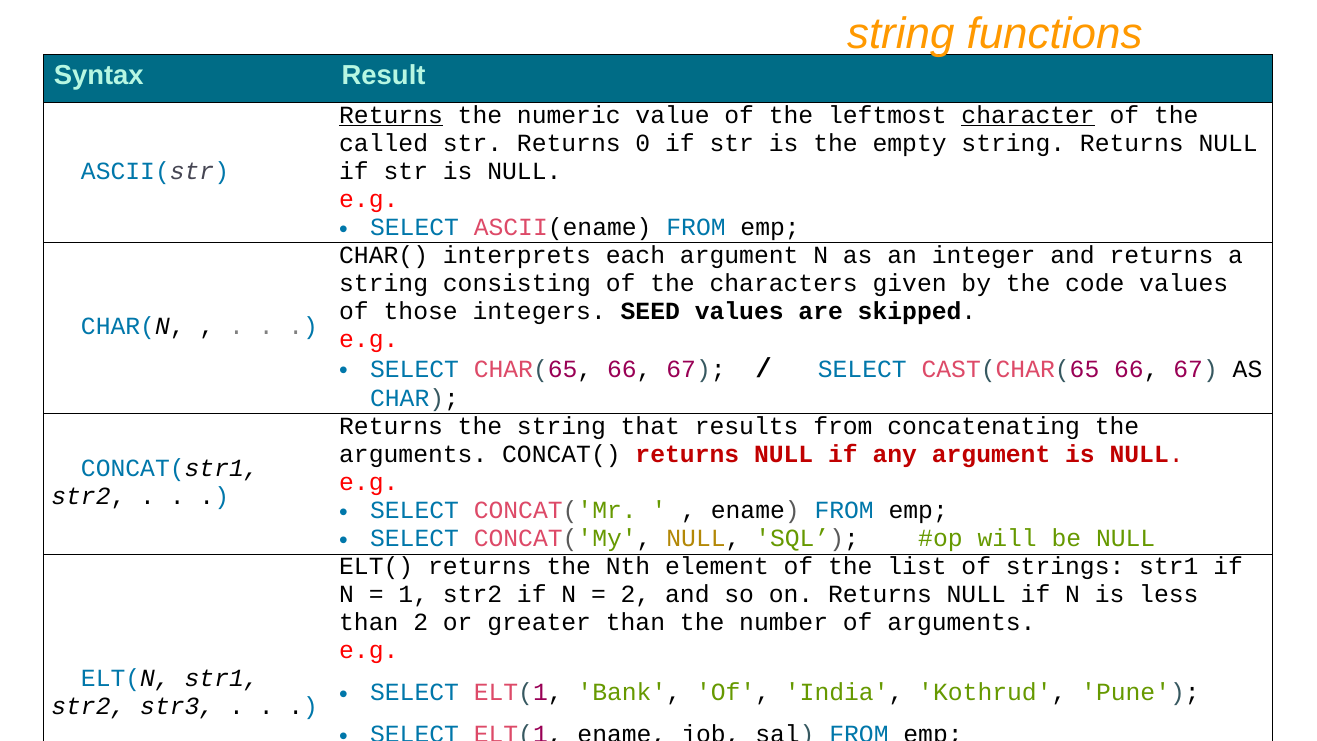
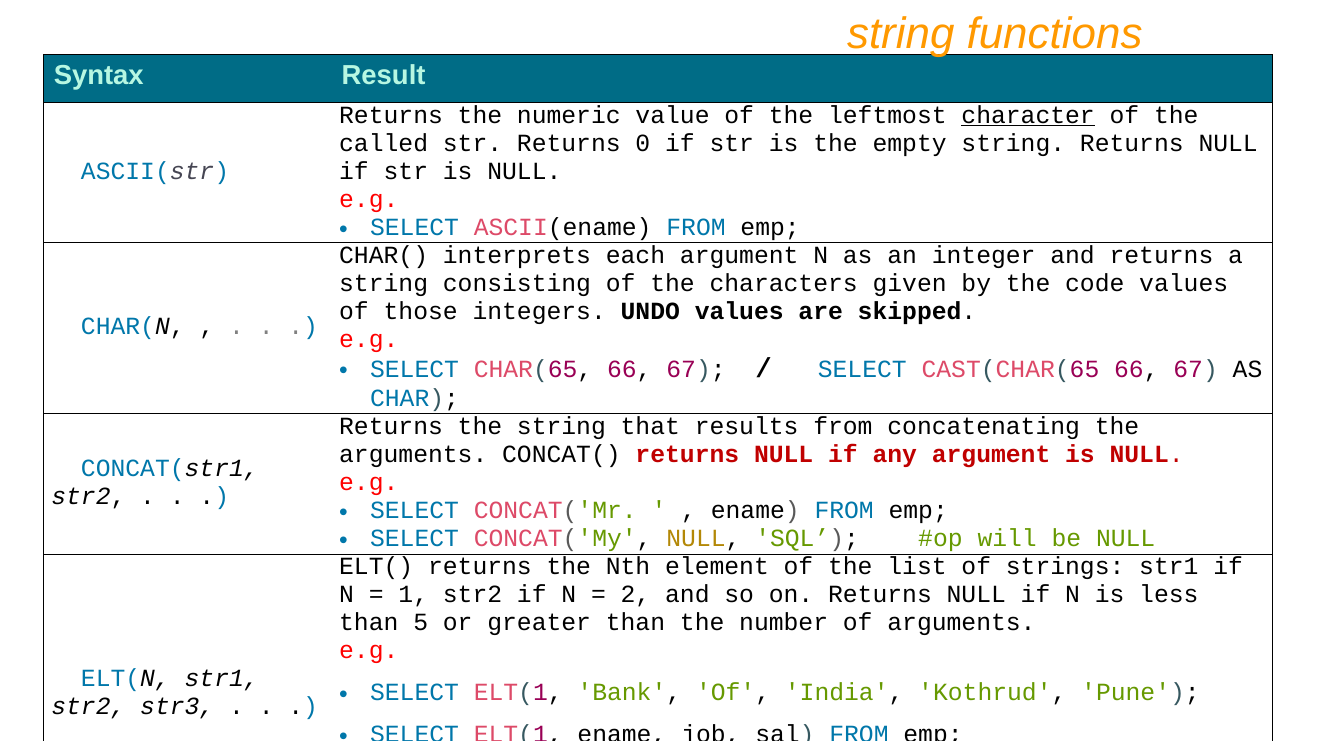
Returns underline: present -> none (391, 115)
SEED: SEED -> UNDO (650, 311)
than 2: 2 -> 5 (421, 622)
